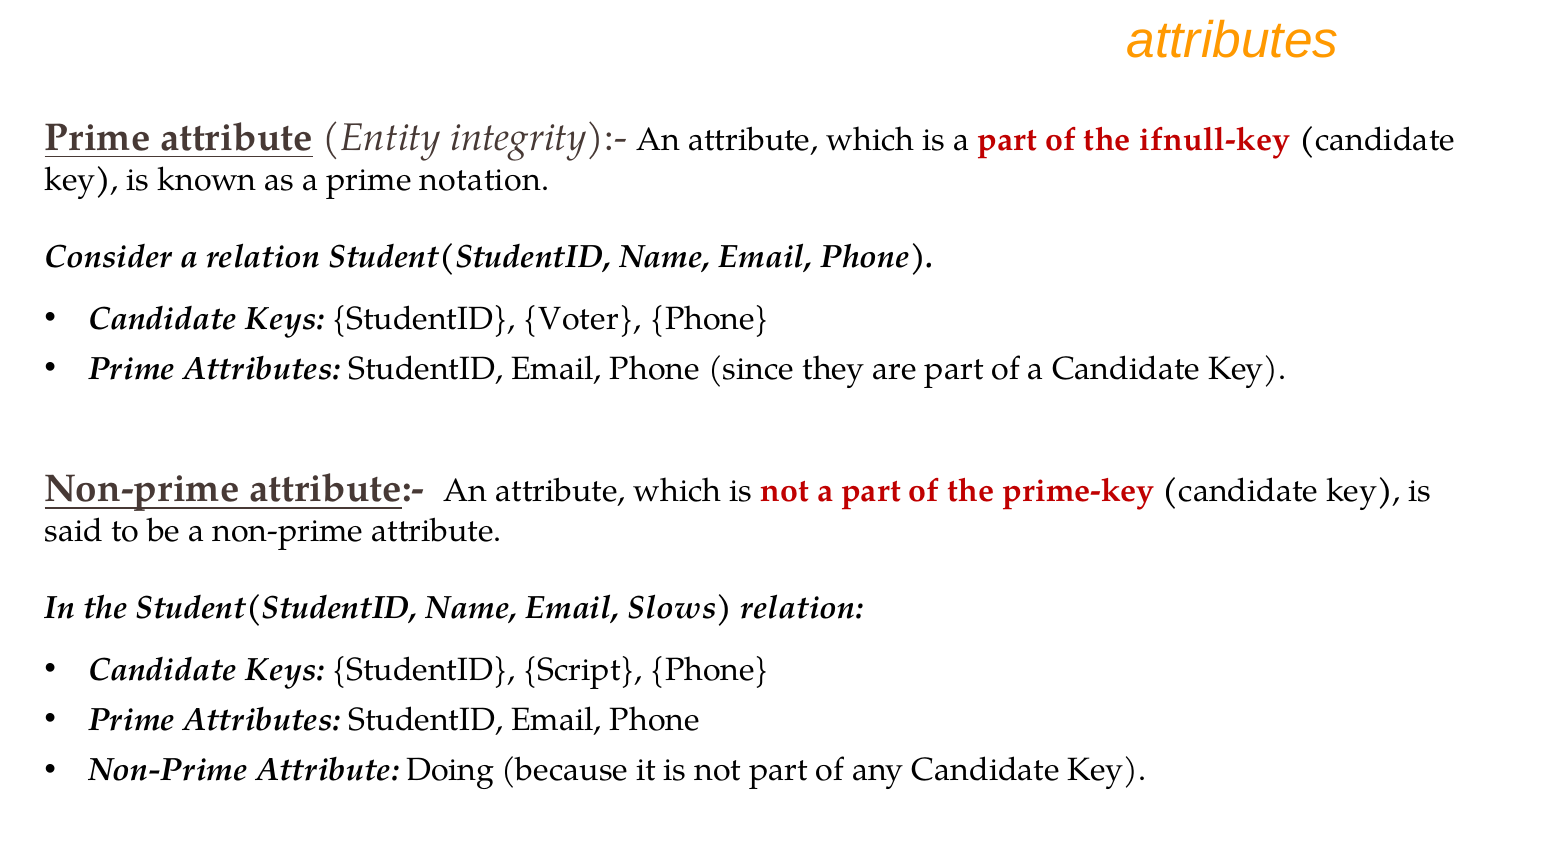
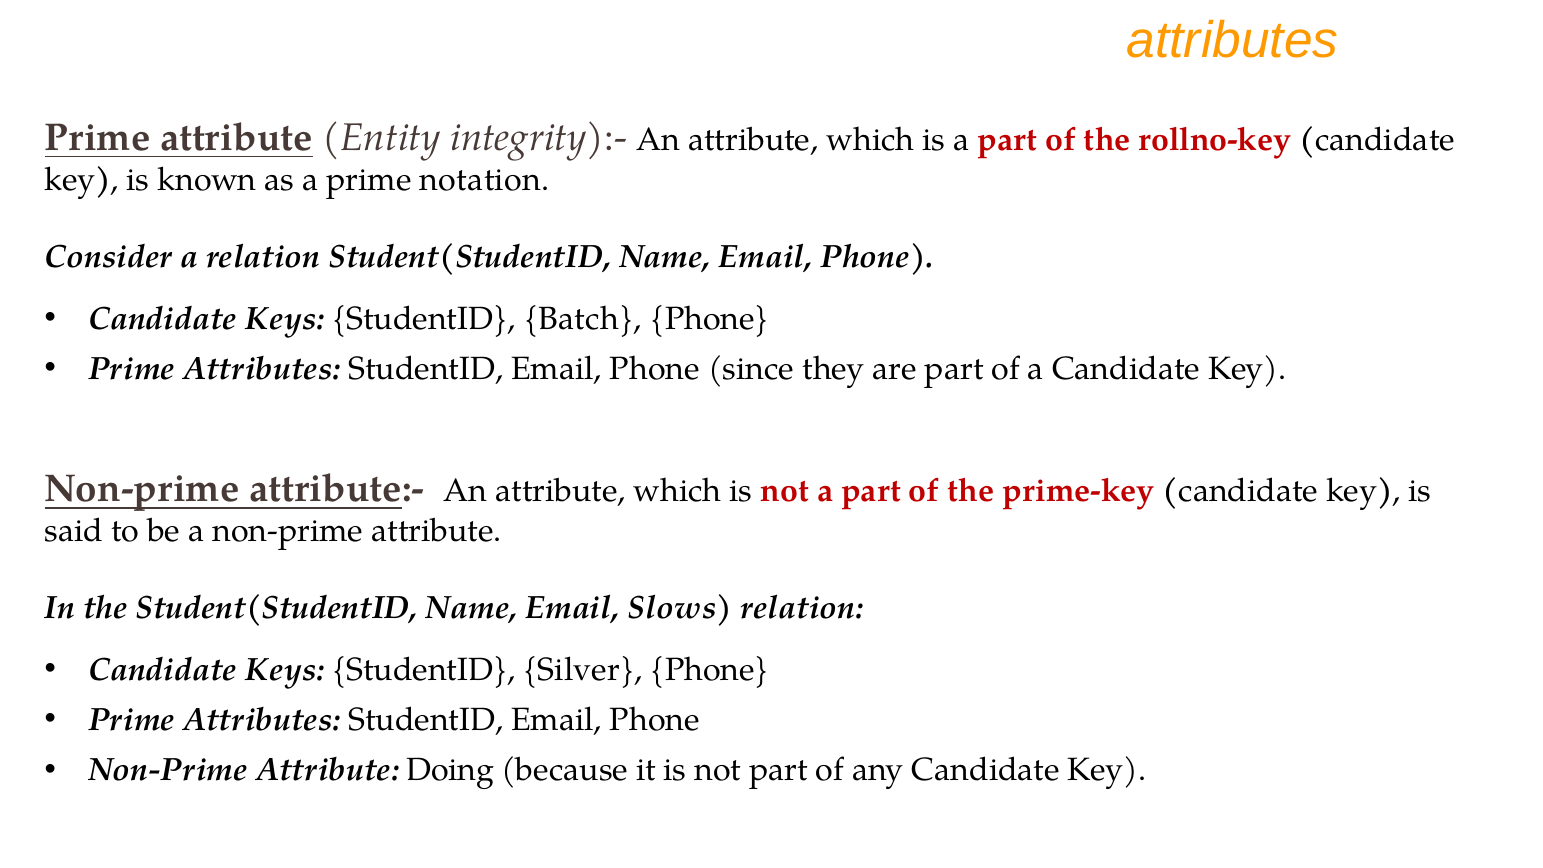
ifnull-key: ifnull-key -> rollno-key (1215, 140)
Voter: Voter -> Batch (583, 319)
Script: Script -> Silver (583, 670)
